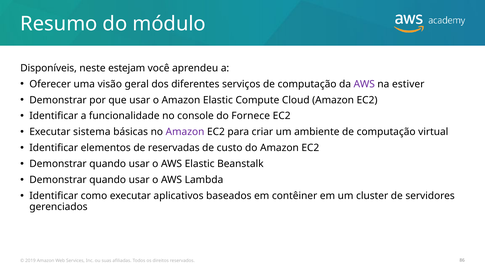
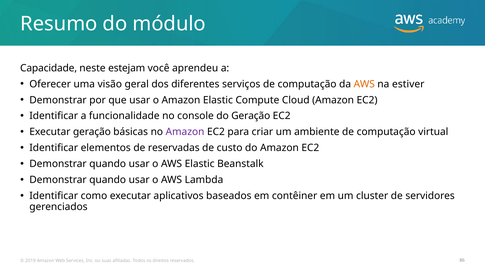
Disponíveis: Disponíveis -> Capacidade (49, 68)
AWS colour: purple -> orange (364, 84)
do Fornece: Fornece -> Geração (251, 116)
Executar sistema: sistema -> geração (92, 132)
